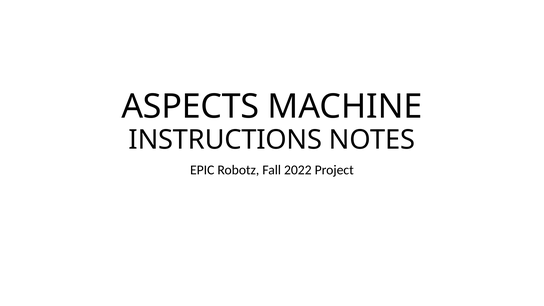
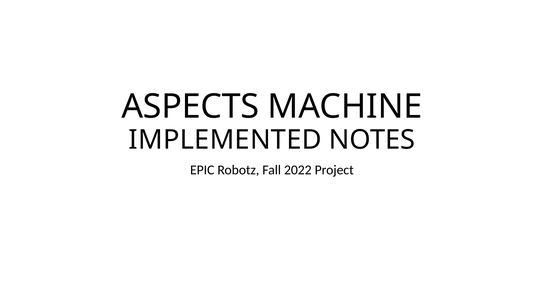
INSTRUCTIONS: INSTRUCTIONS -> IMPLEMENTED (225, 140)
